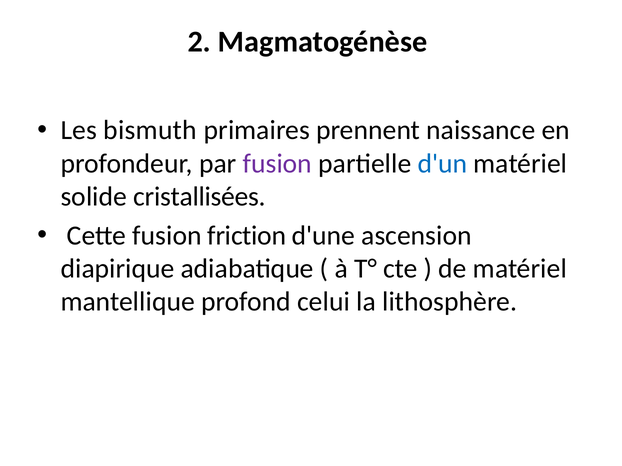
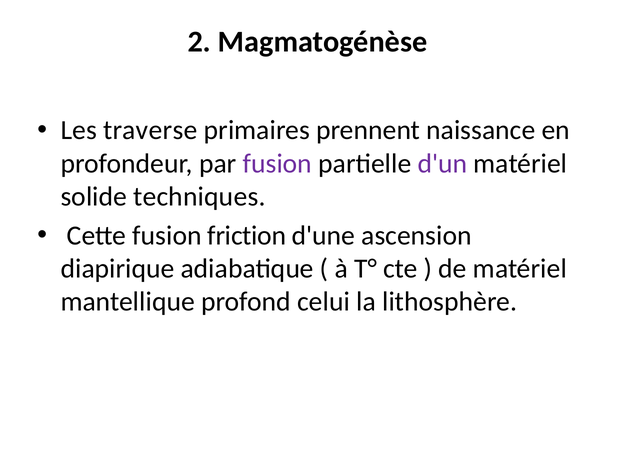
bismuth: bismuth -> traverse (150, 131)
d'un colour: blue -> purple (442, 164)
cristallisées: cristallisées -> techniques (199, 197)
